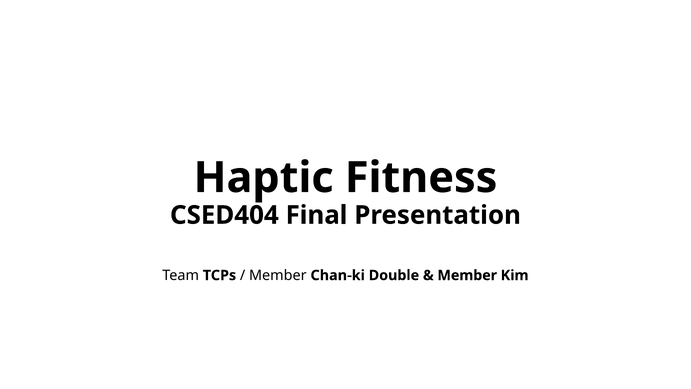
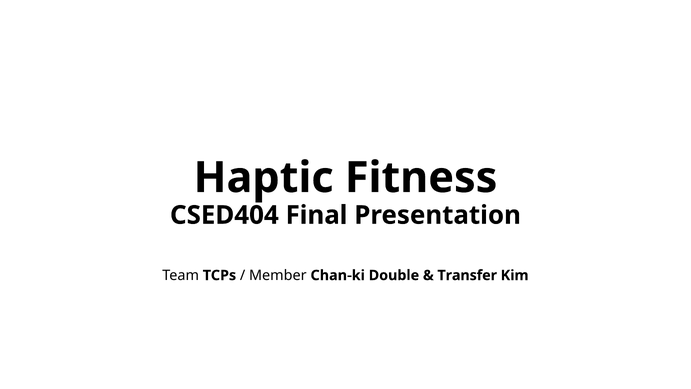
Member: Member -> Transfer (467, 275)
